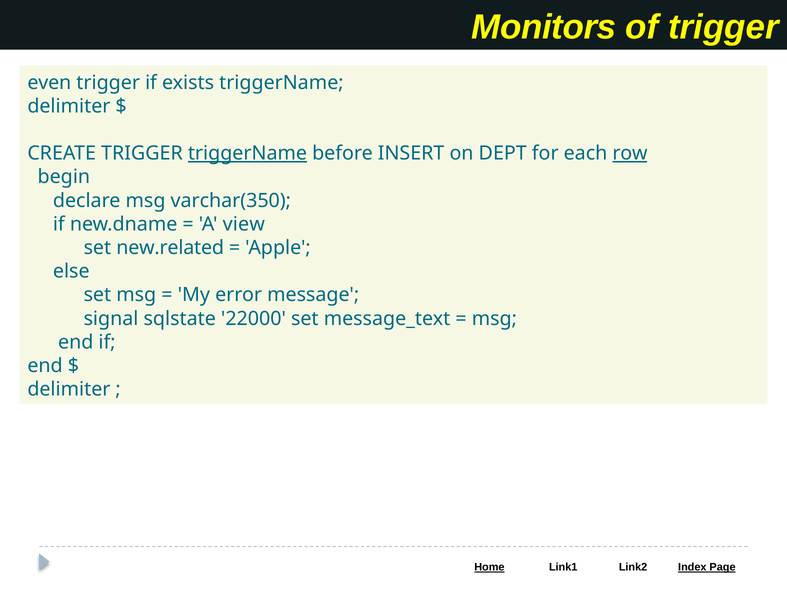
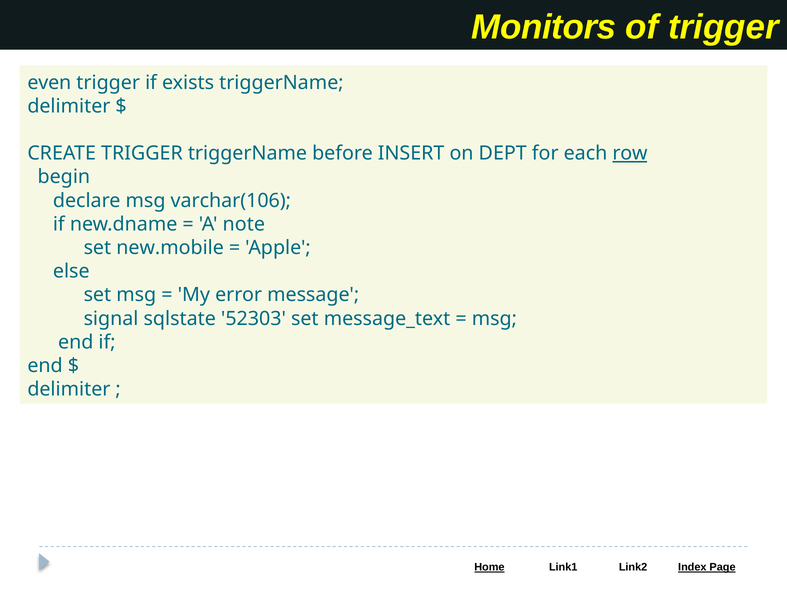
triggerName underline: present -> none (247, 153)
varchar(350: varchar(350 -> varchar(106 (231, 201)
view: view -> note (244, 224)
new.related: new.related -> new.mobile (170, 248)
22000: 22000 -> 52303 (253, 319)
